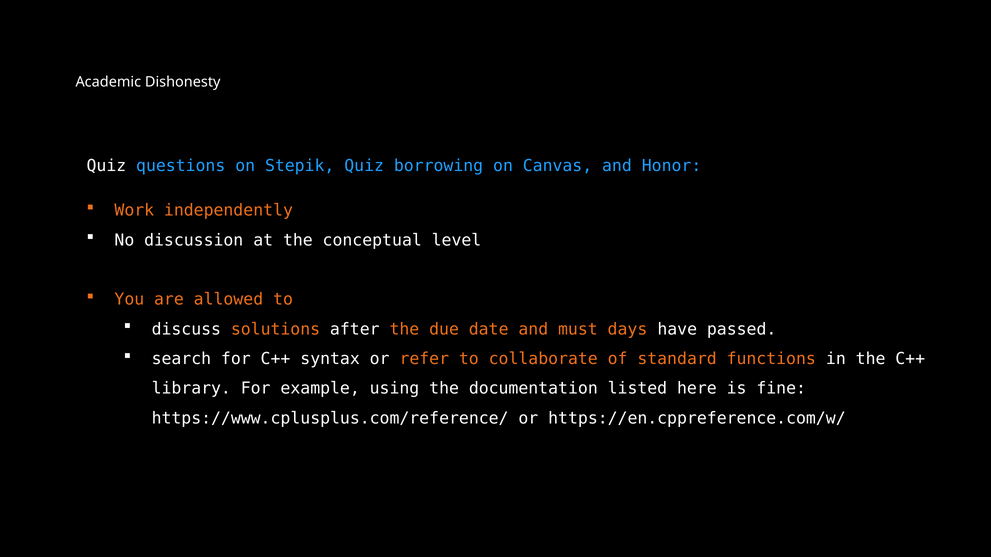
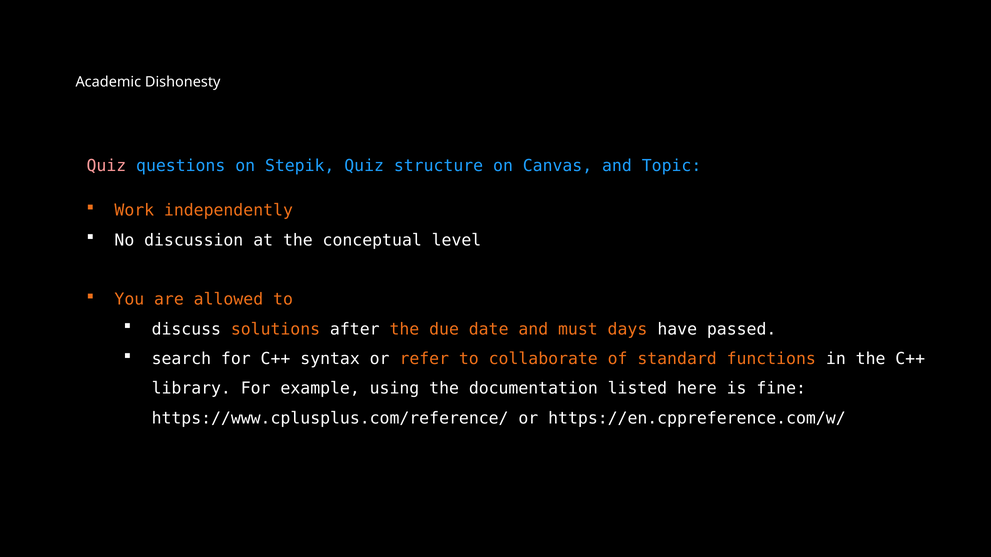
Quiz colour: white -> pink (106, 166)
borrowing: borrowing -> structure (439, 166)
Honor: Honor -> Topic (672, 166)
